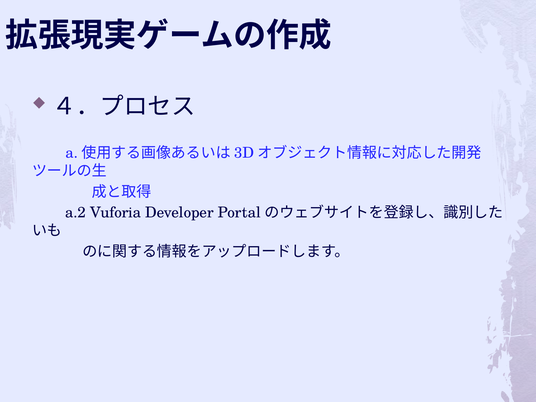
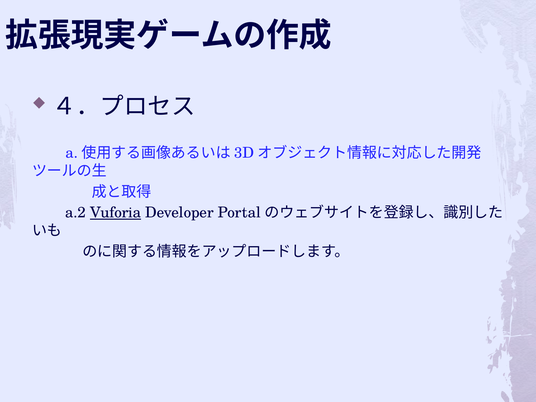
Vuforia underline: none -> present (116, 213)
